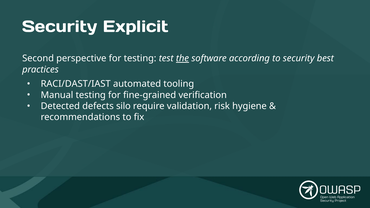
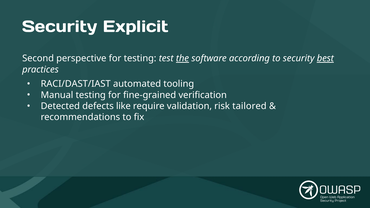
best underline: none -> present (325, 58)
silo: silo -> like (123, 106)
hygiene: hygiene -> tailored (249, 106)
